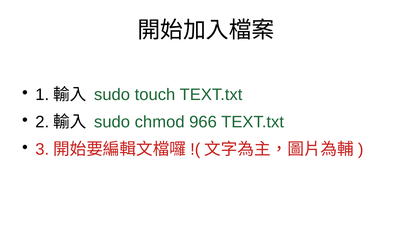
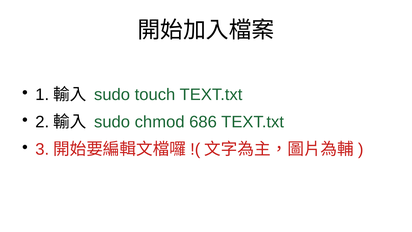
966: 966 -> 686 (203, 122)
